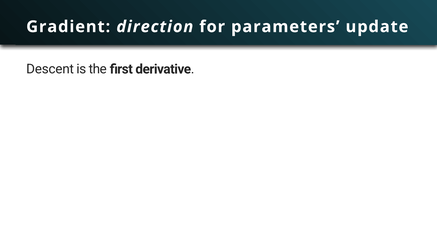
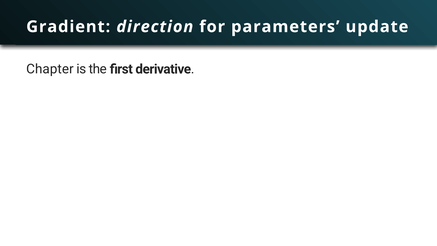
Descent: Descent -> Chapter (50, 69)
